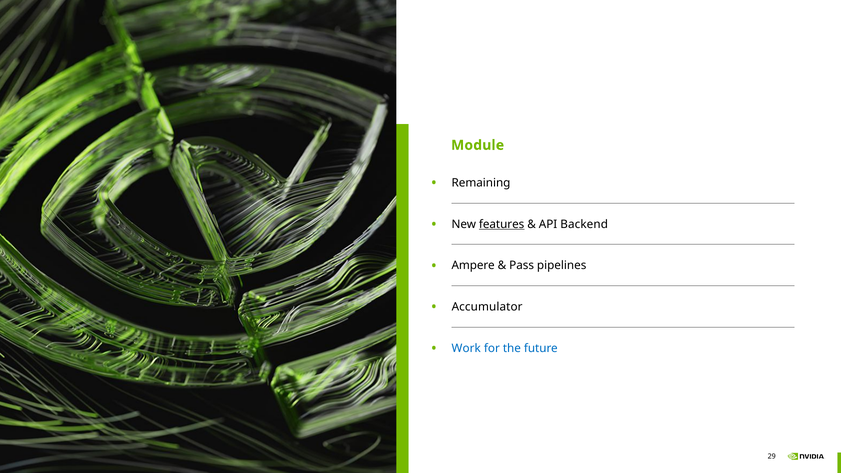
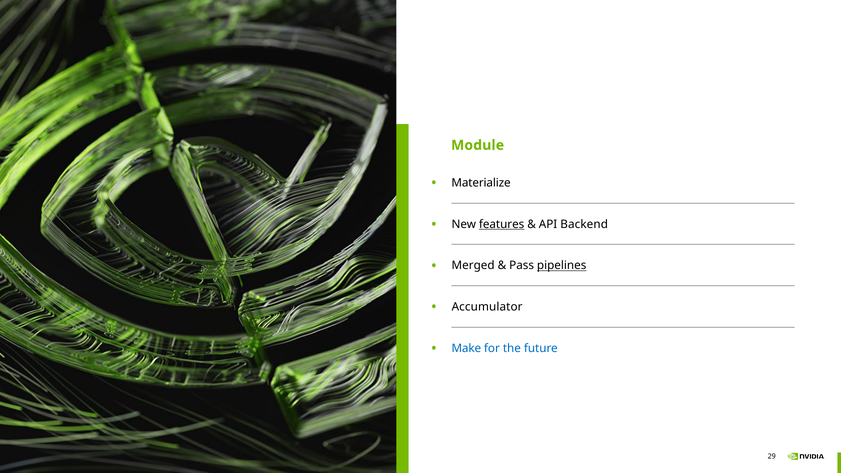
Remaining: Remaining -> Materialize (481, 183)
Ampere: Ampere -> Merged (473, 266)
pipelines underline: none -> present (562, 266)
Work: Work -> Make (466, 348)
